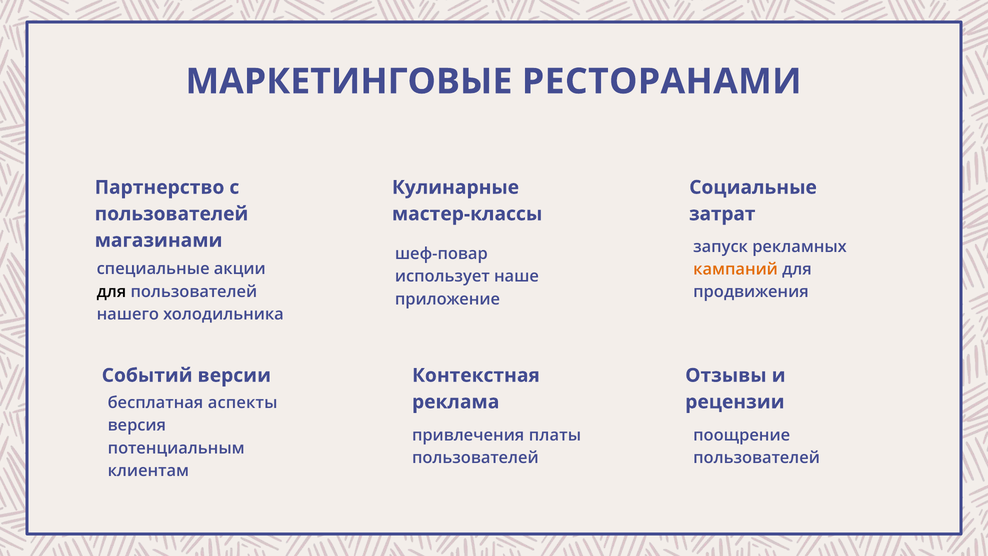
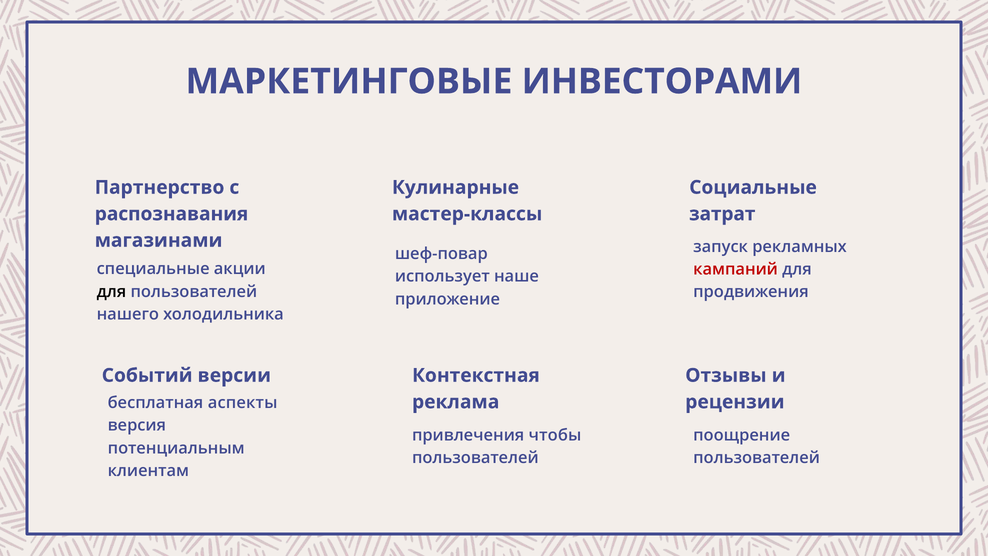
РЕСТОРАНАМИ: РЕСТОРАНАМИ -> ИНВЕСТОРАМИ (662, 82)
пользователей: пользователей -> распознавания (172, 214)
кампаний colour: orange -> red (736, 269)
платы: платы -> чтобы (555, 435)
